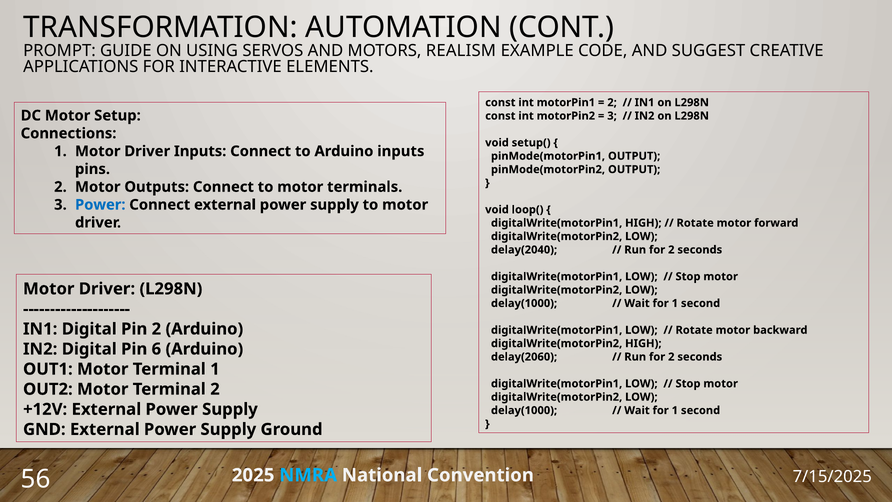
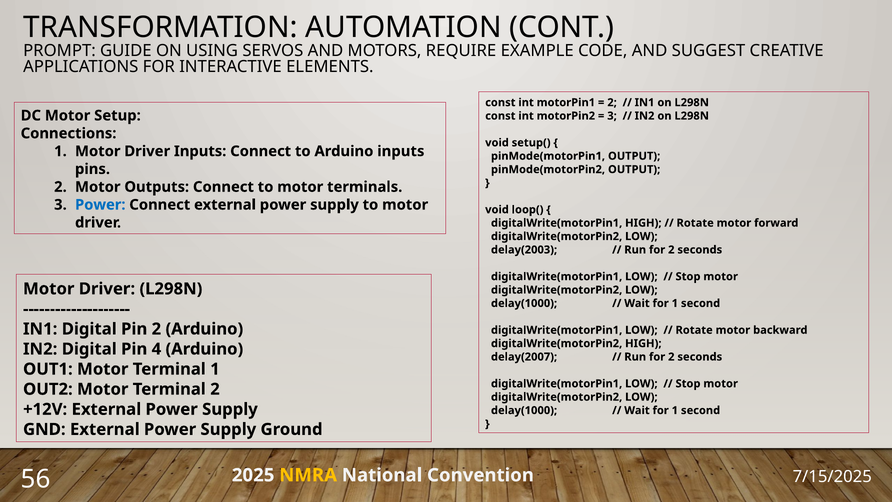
REALISM: REALISM -> REQUIRE (461, 51)
delay(2040: delay(2040 -> delay(2003 (524, 250)
6: 6 -> 4 (156, 349)
delay(2060: delay(2060 -> delay(2007 (524, 357)
NMRA colour: light blue -> yellow (308, 475)
